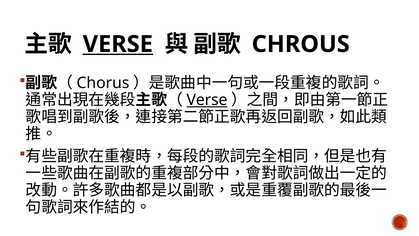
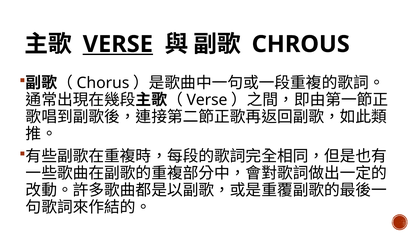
Verse underline: present -> none (207, 100)
